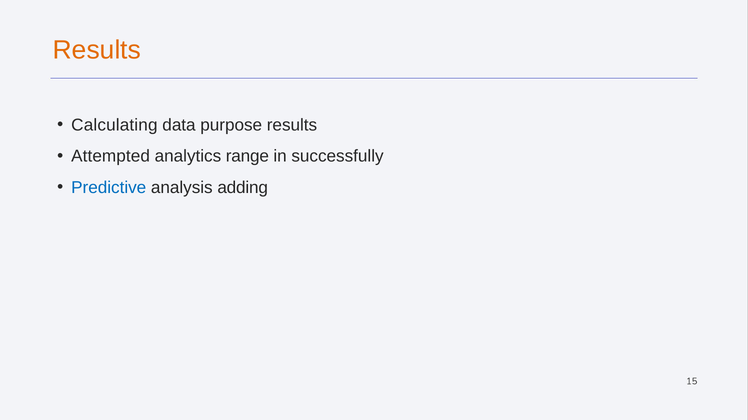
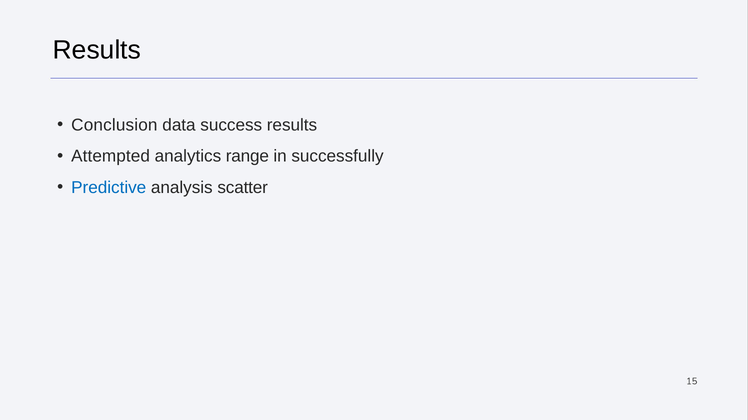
Results colour: orange -> black (97, 50)
Calculating: Calculating -> Conclusion (114, 125)
purpose: purpose -> success (231, 125)
adding: adding -> scatter (243, 188)
